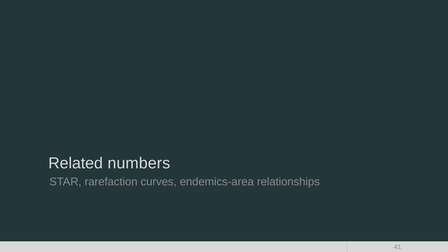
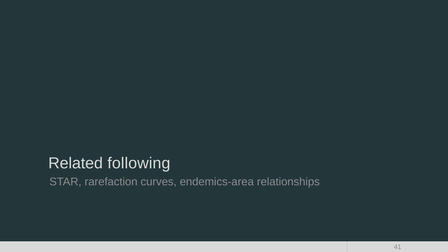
numbers: numbers -> following (139, 163)
